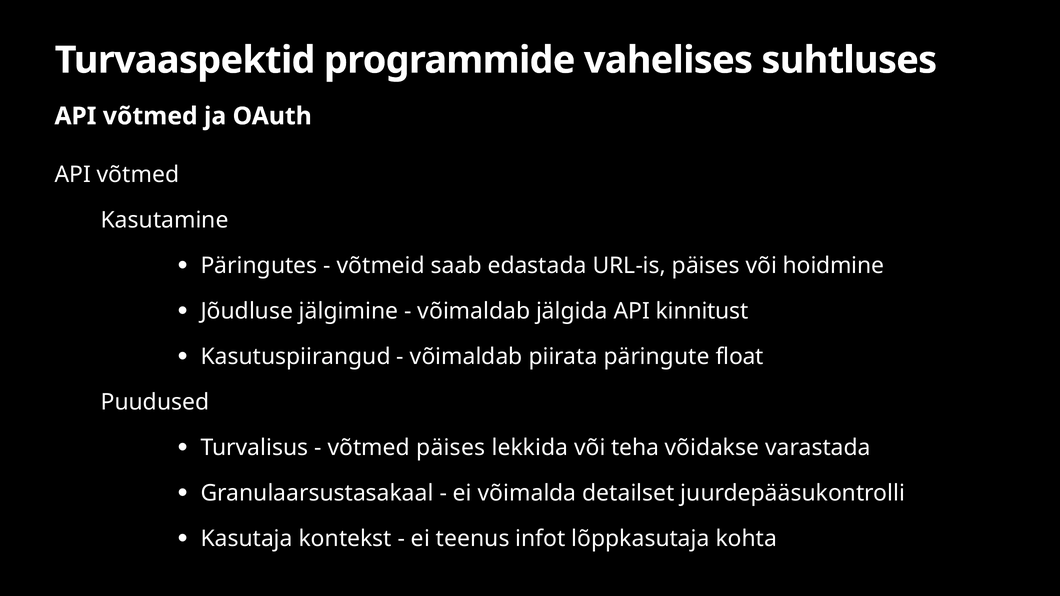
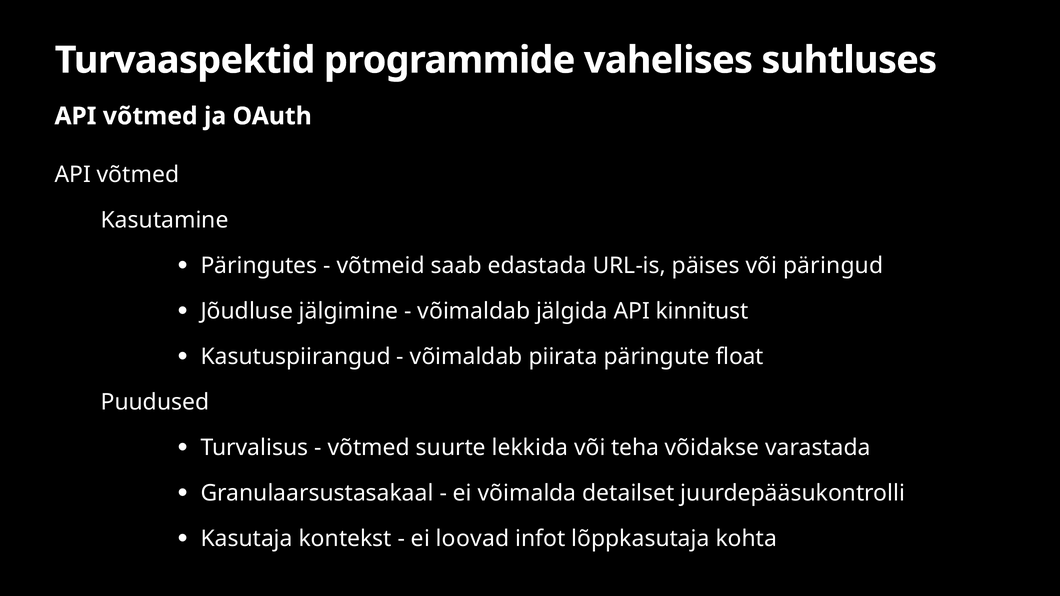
hoidmine: hoidmine -> päringud (833, 266)
võtmed päises: päises -> suurte (451, 448)
teenus: teenus -> loovad (473, 539)
